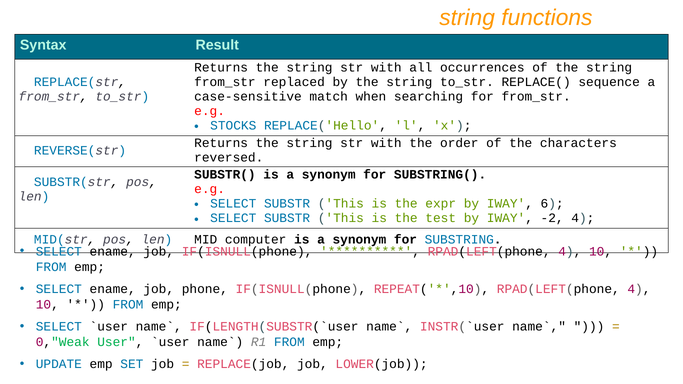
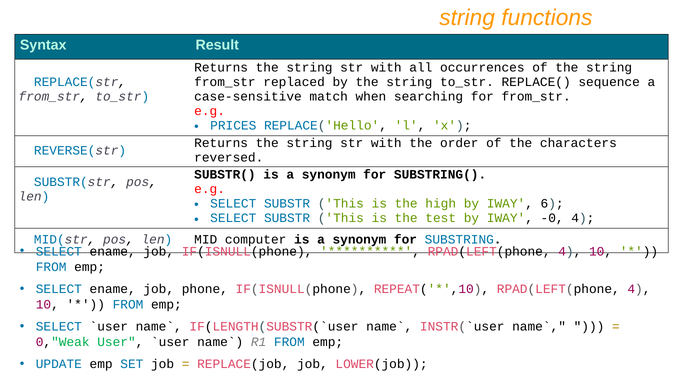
STOCKS: STOCKS -> PRICES (233, 126)
expr: expr -> high (441, 204)
-2: -2 -> -0 (552, 218)
